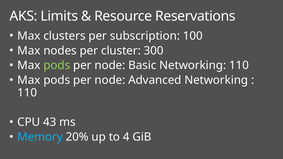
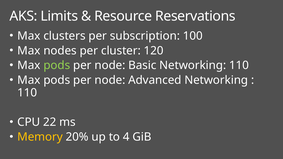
300: 300 -> 120 (154, 51)
43: 43 -> 22 (50, 122)
Memory colour: light blue -> yellow (40, 137)
